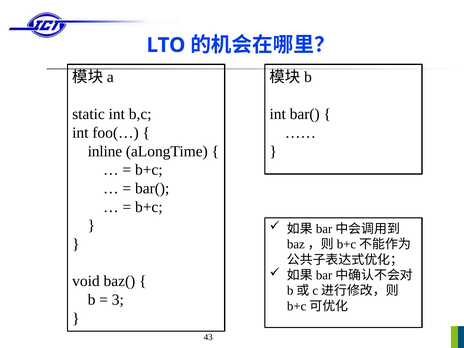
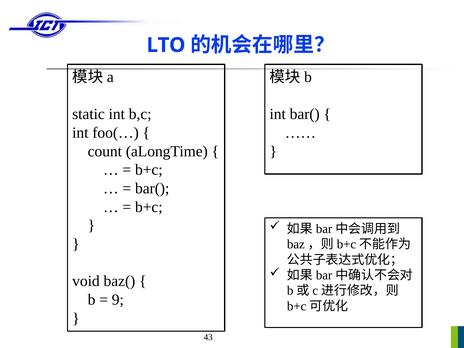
inline: inline -> count (105, 151)
3: 3 -> 9 (118, 300)
